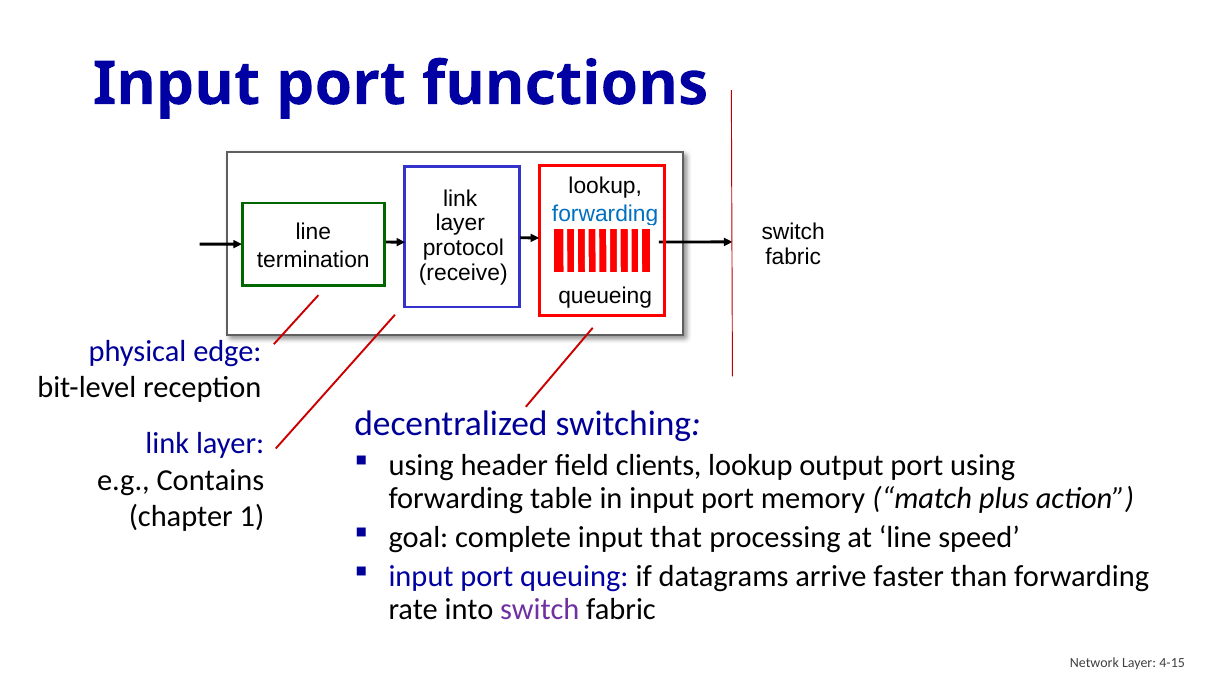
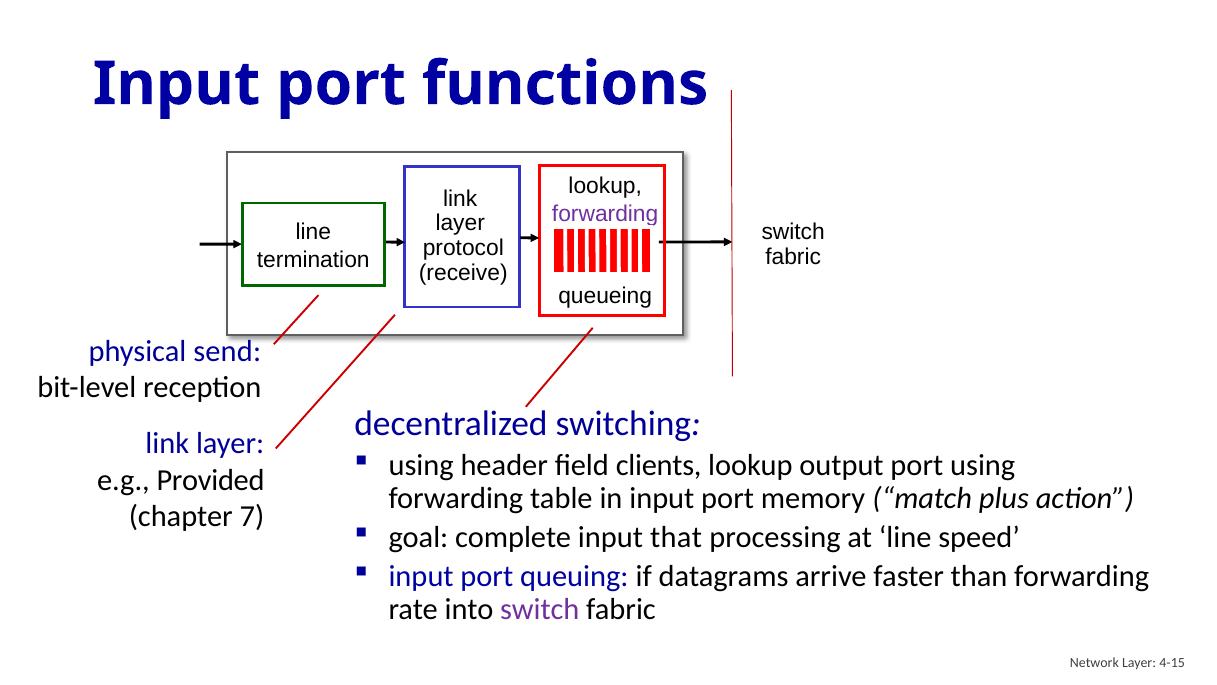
forwarding colour: blue -> purple (605, 214)
edge: edge -> send (227, 351)
Contains: Contains -> Provided (211, 480)
1: 1 -> 7 (252, 517)
